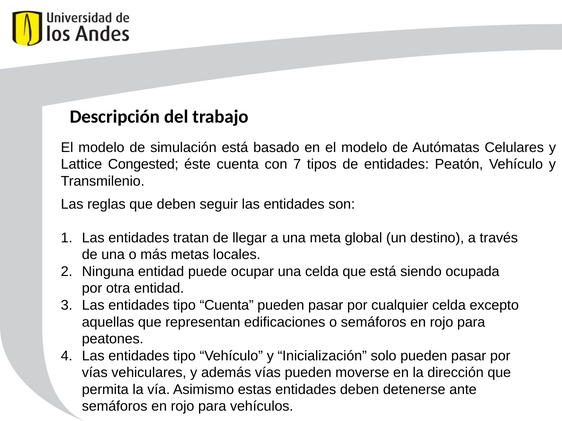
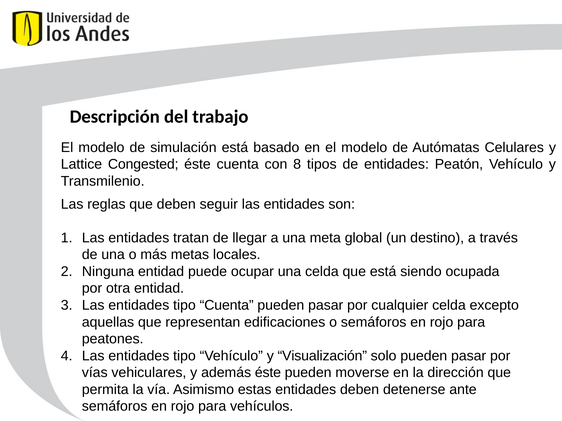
7: 7 -> 8 (297, 165)
Inicialización: Inicialización -> Visualización (322, 356)
además vías: vías -> éste (268, 373)
